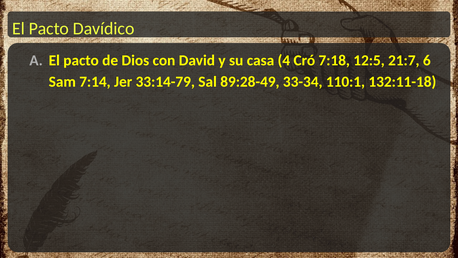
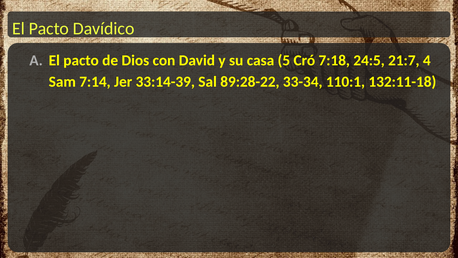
4: 4 -> 5 (284, 60)
12:5: 12:5 -> 24:5 (369, 60)
6: 6 -> 4 (427, 60)
33:14-79: 33:14-79 -> 33:14-39 (165, 82)
89:28-49: 89:28-49 -> 89:28-22 (250, 82)
